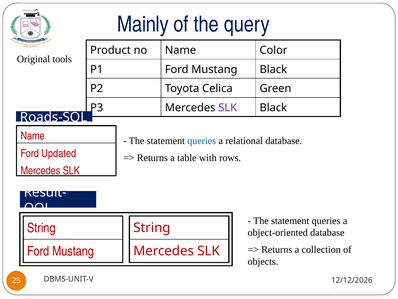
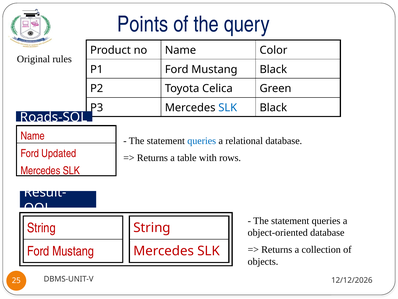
Mainly: Mainly -> Points (143, 24)
tools: tools -> rules (62, 59)
SLK colour: purple -> blue (228, 107)
